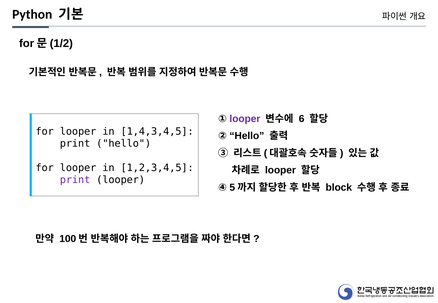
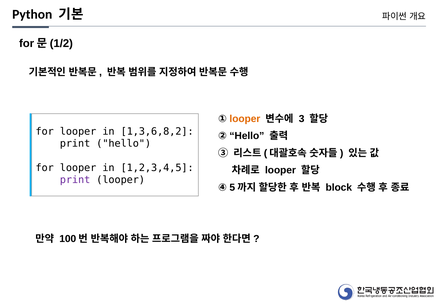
looper colour: purple -> orange (245, 119)
6: 6 -> 3 (302, 119)
1,4,3,4,5: 1,4,3,4,5 -> 1,3,6,8,2 (157, 131)
